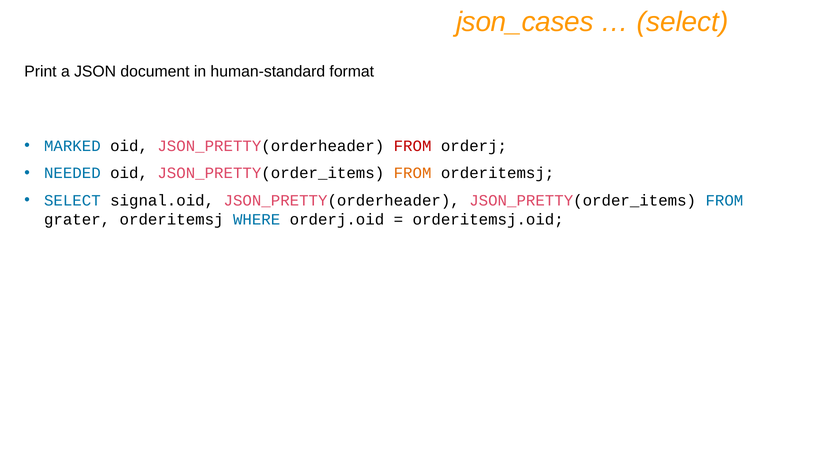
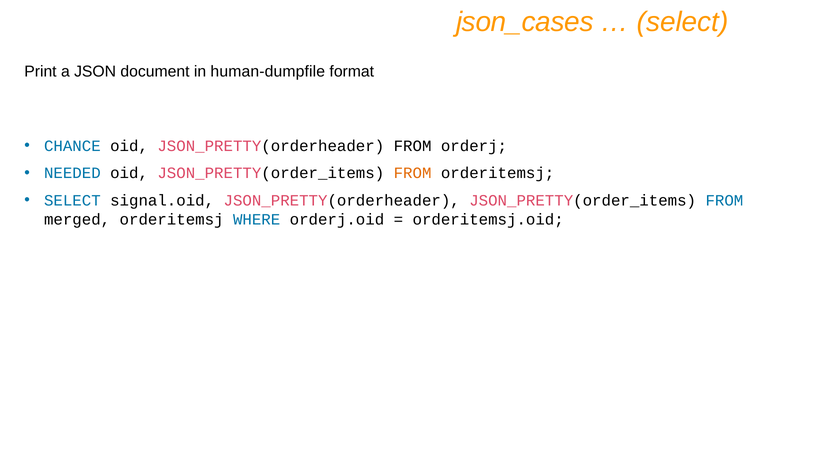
human-standard: human-standard -> human-dumpfile (268, 71)
MARKED: MARKED -> CHANCE (72, 146)
FROM colour: red -> black (413, 146)
grater: grater -> merged (77, 219)
